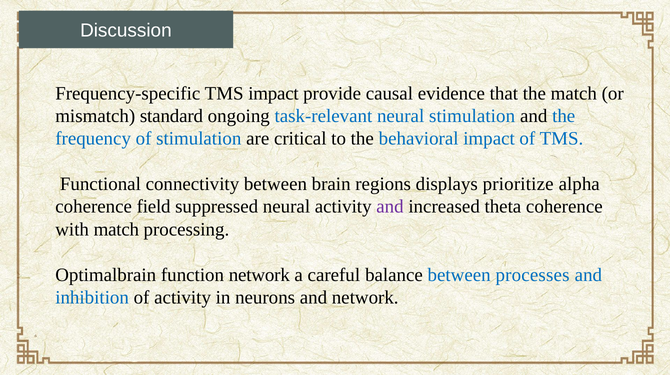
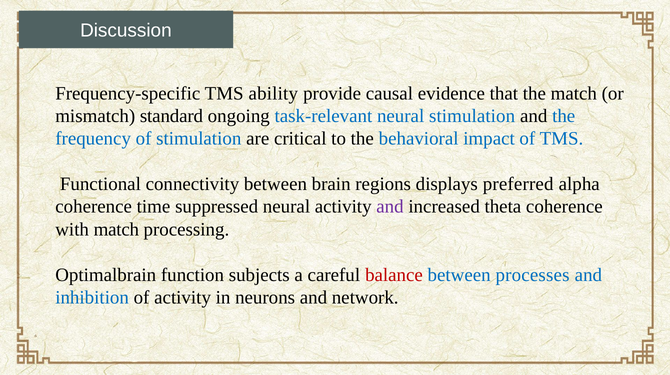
TMS impact: impact -> ability (273, 93)
prioritize: prioritize -> preferred (518, 184)
field: field -> time (154, 207)
function network: network -> subjects (259, 275)
balance colour: black -> red (394, 275)
